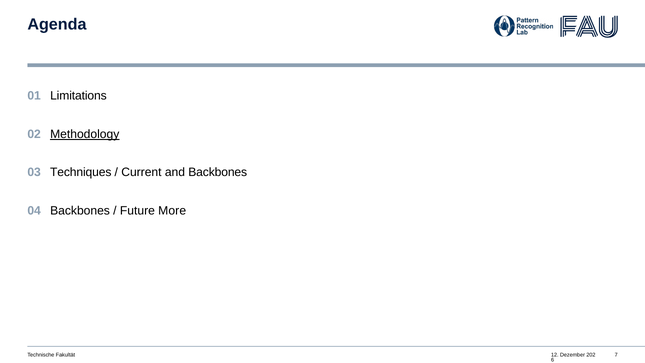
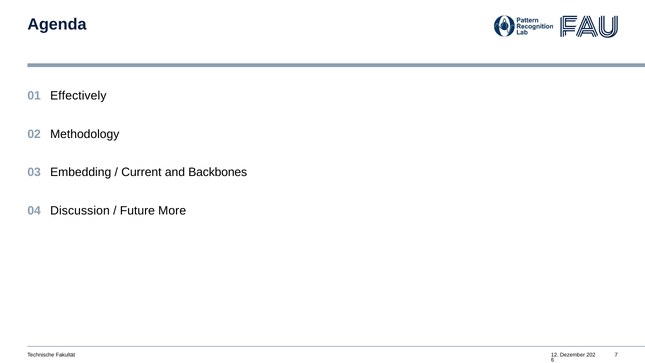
Limitations: Limitations -> Effectively (78, 96)
Methodology underline: present -> none (85, 134)
Techniques: Techniques -> Embedding (81, 172)
Backbones: Backbones -> Discussion (80, 211)
